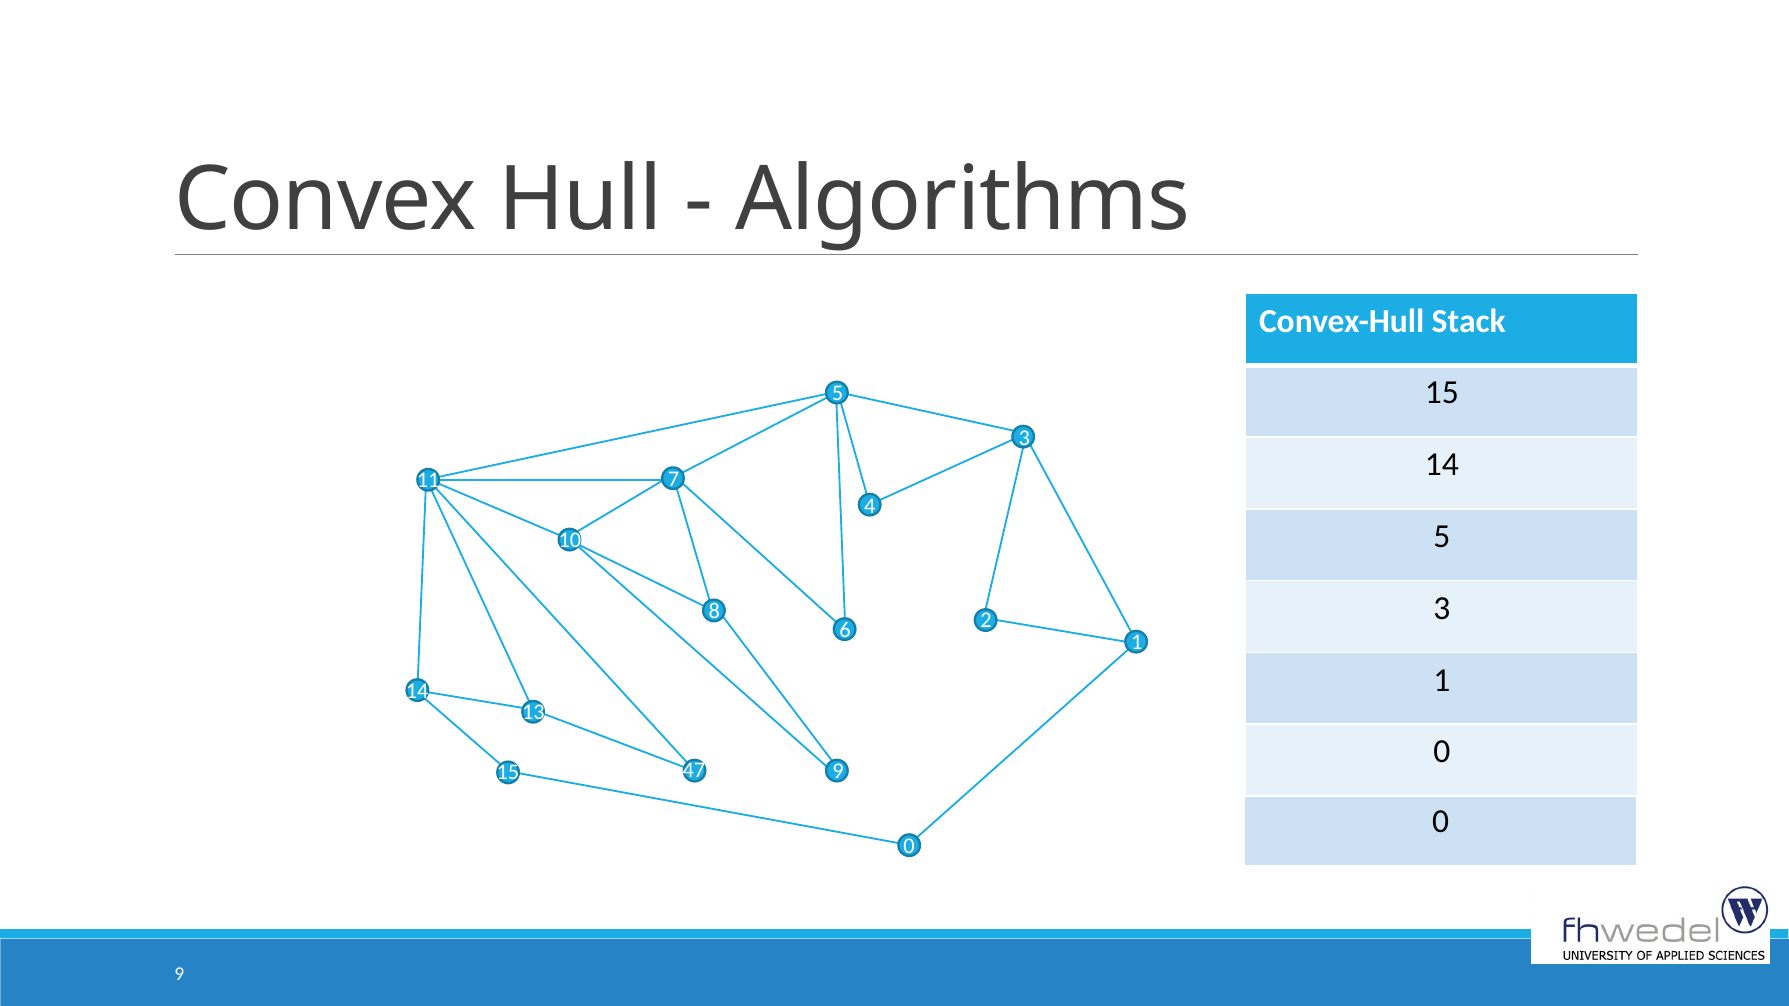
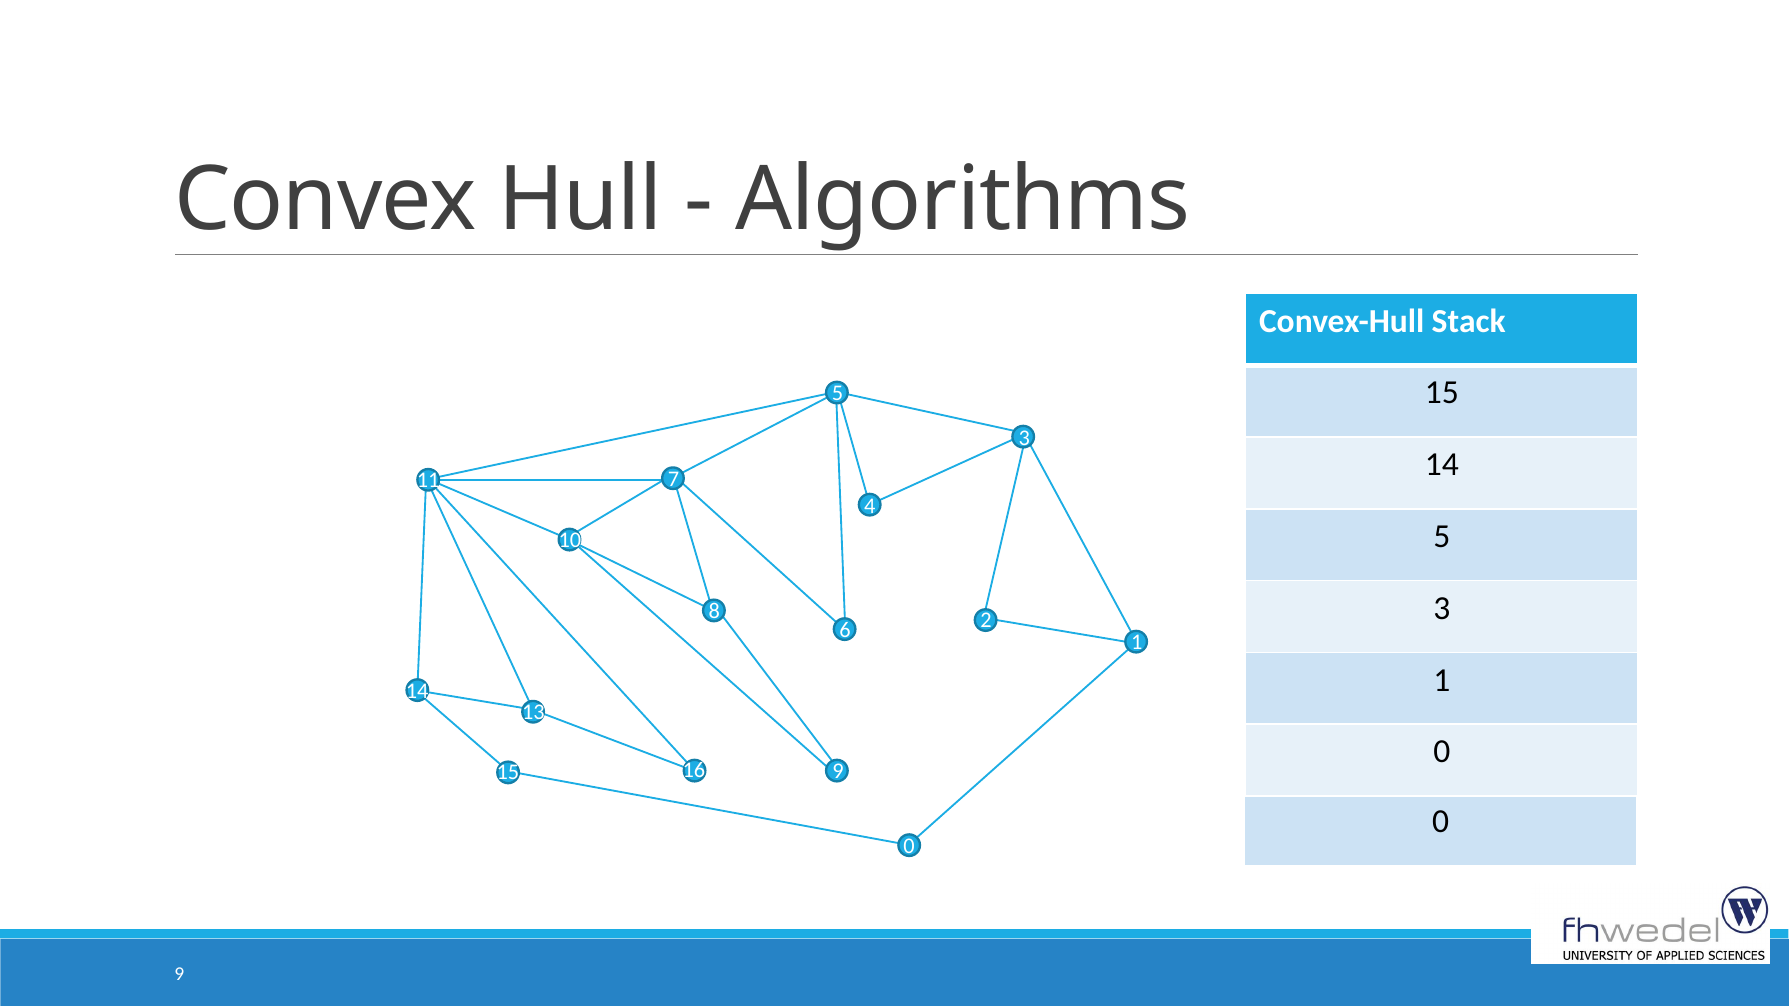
47: 47 -> 16 (694, 771)
